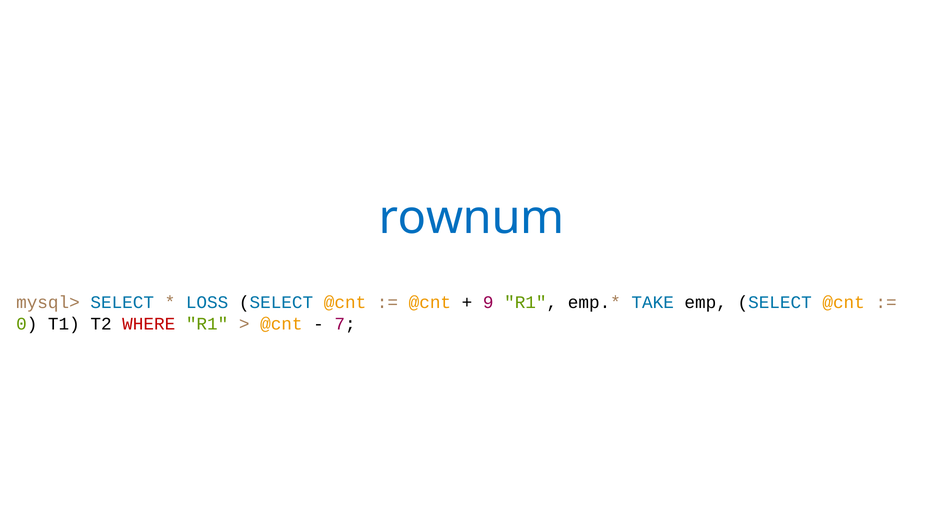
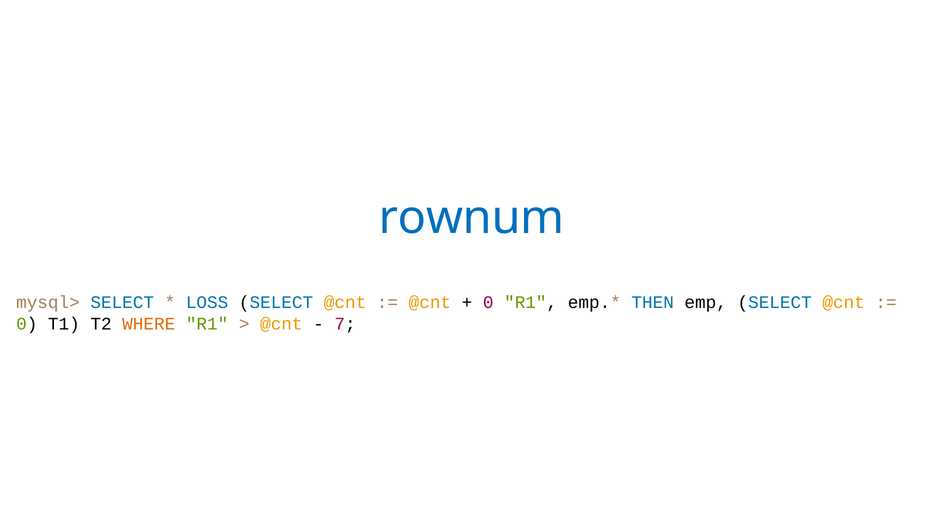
9: 9 -> 0 (488, 303)
TAKE: TAKE -> THEN (653, 303)
WHERE colour: red -> orange (149, 324)
